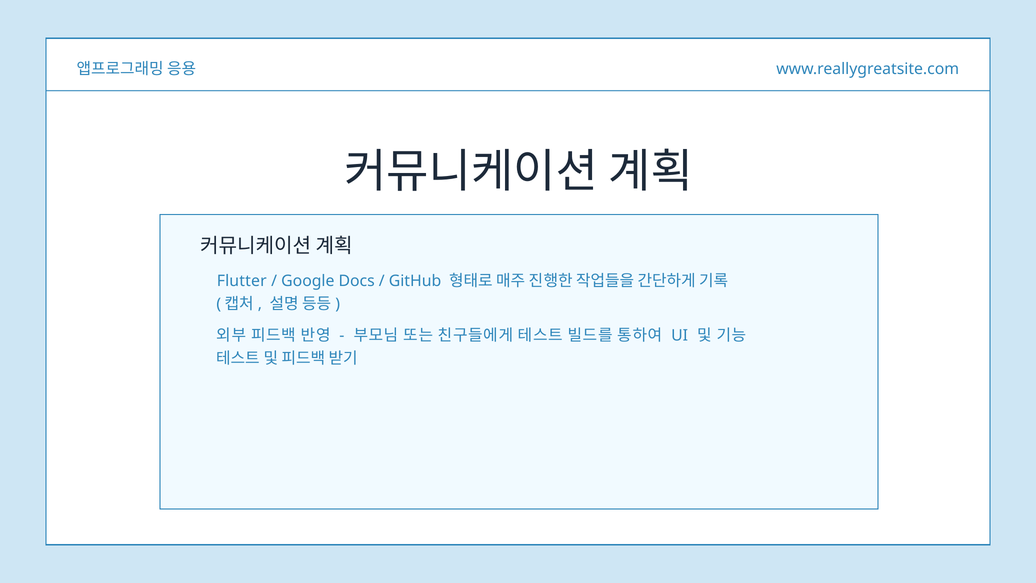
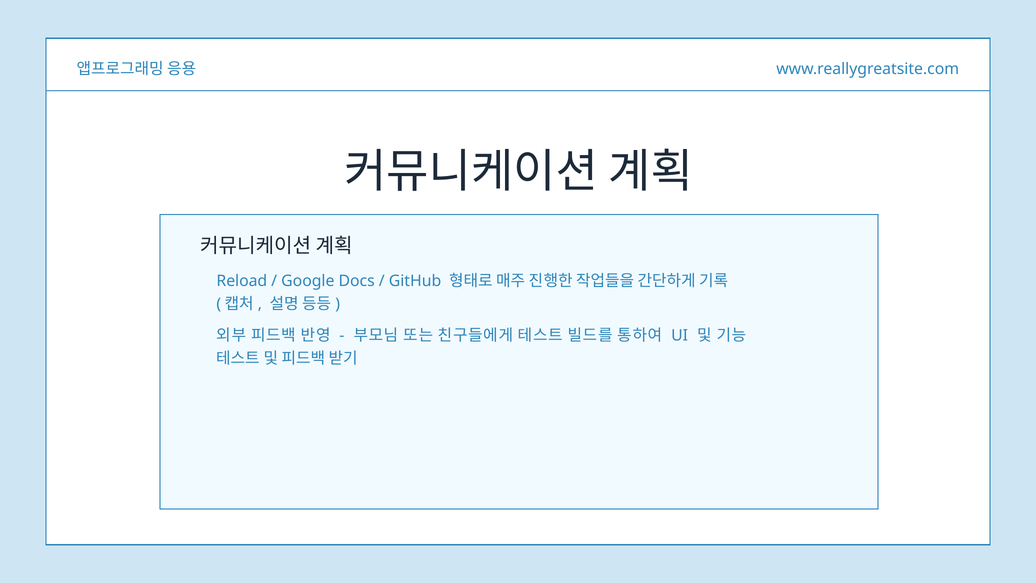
Flutter: Flutter -> Reload (242, 281)
